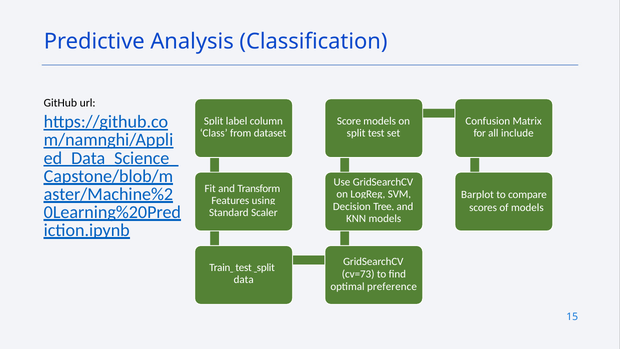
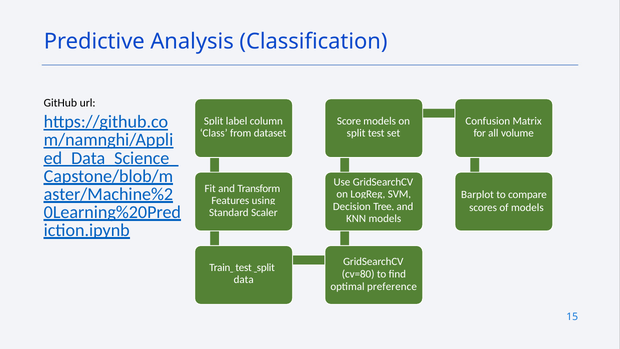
include: include -> volume (517, 133)
cv=73: cv=73 -> cv=80 (358, 274)
